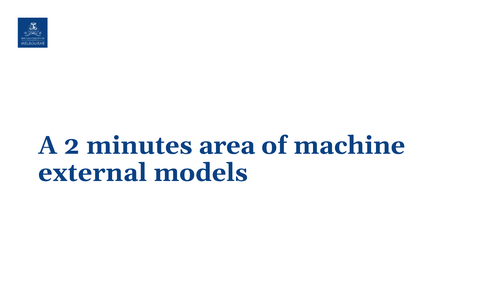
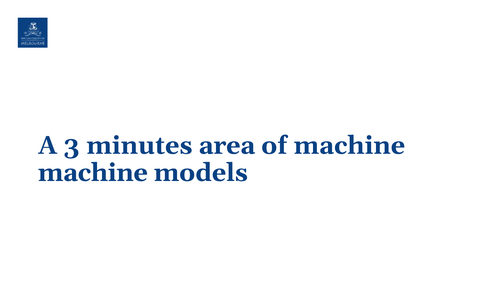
2: 2 -> 3 (72, 145)
external: external -> machine (93, 173)
